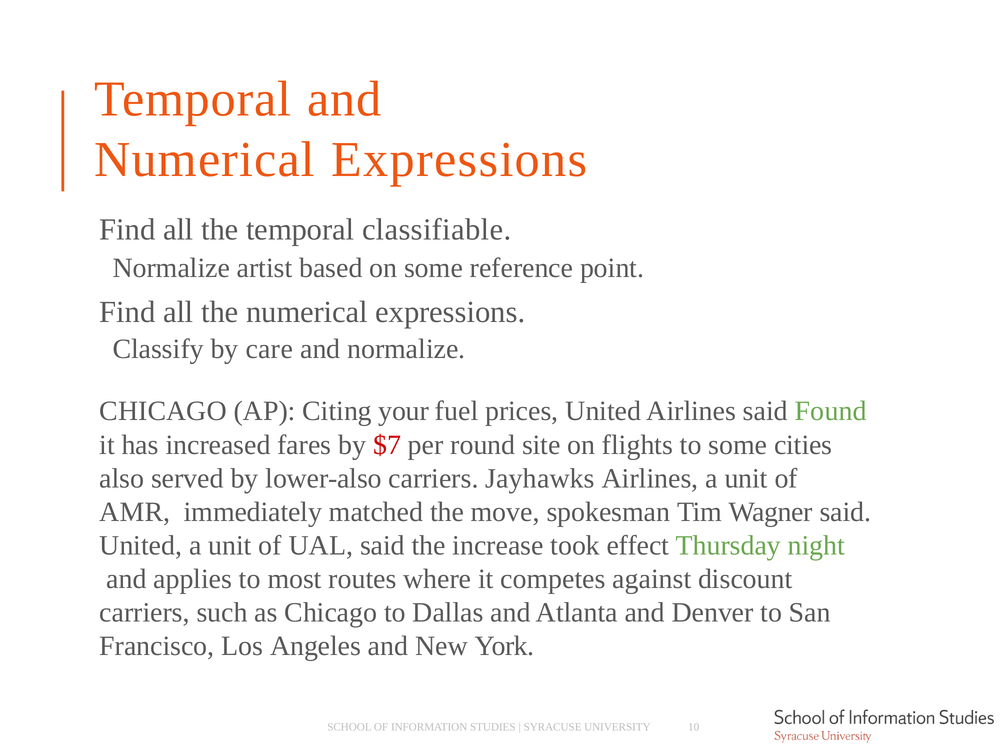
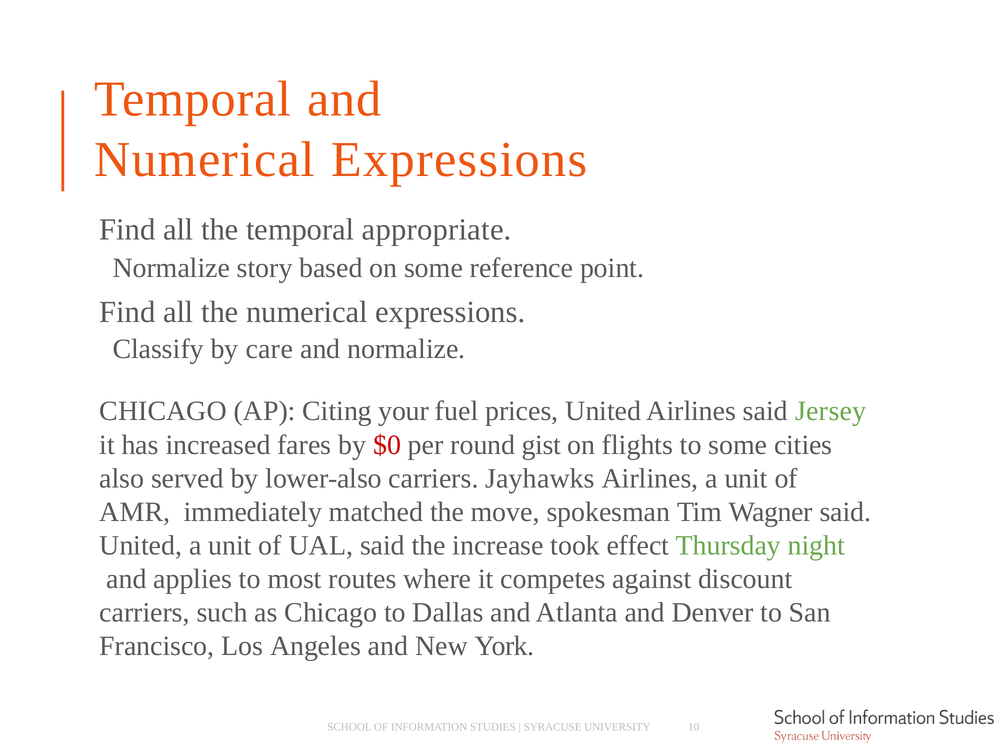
classifiable: classifiable -> appropriate (437, 230)
artist: artist -> story (265, 268)
Found: Found -> Jersey (831, 411)
$7: $7 -> $0 (387, 445)
site: site -> gist (541, 445)
